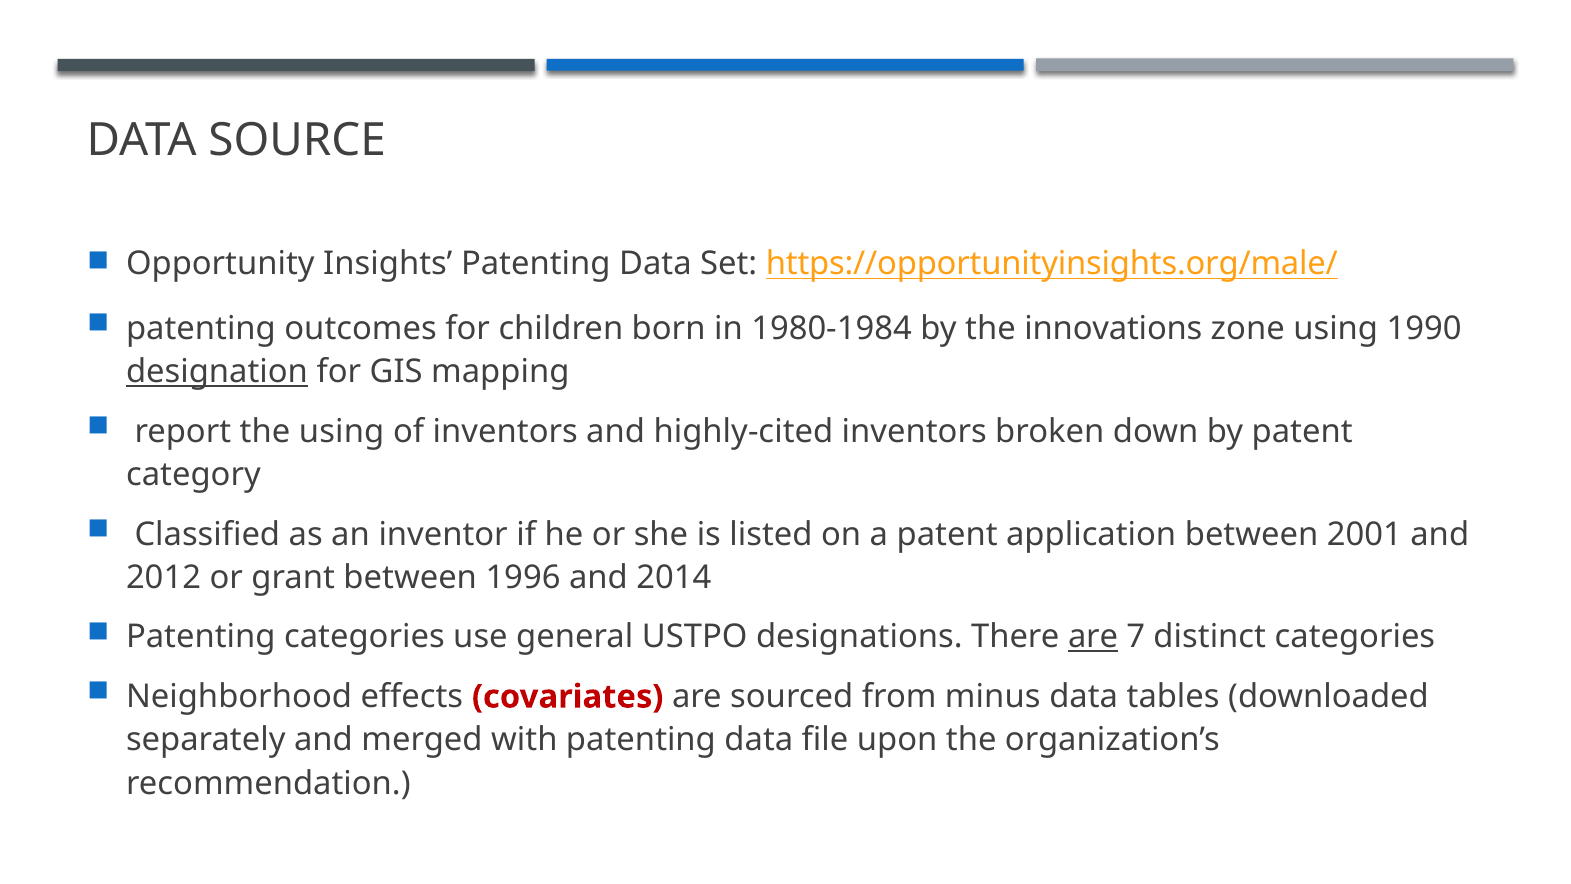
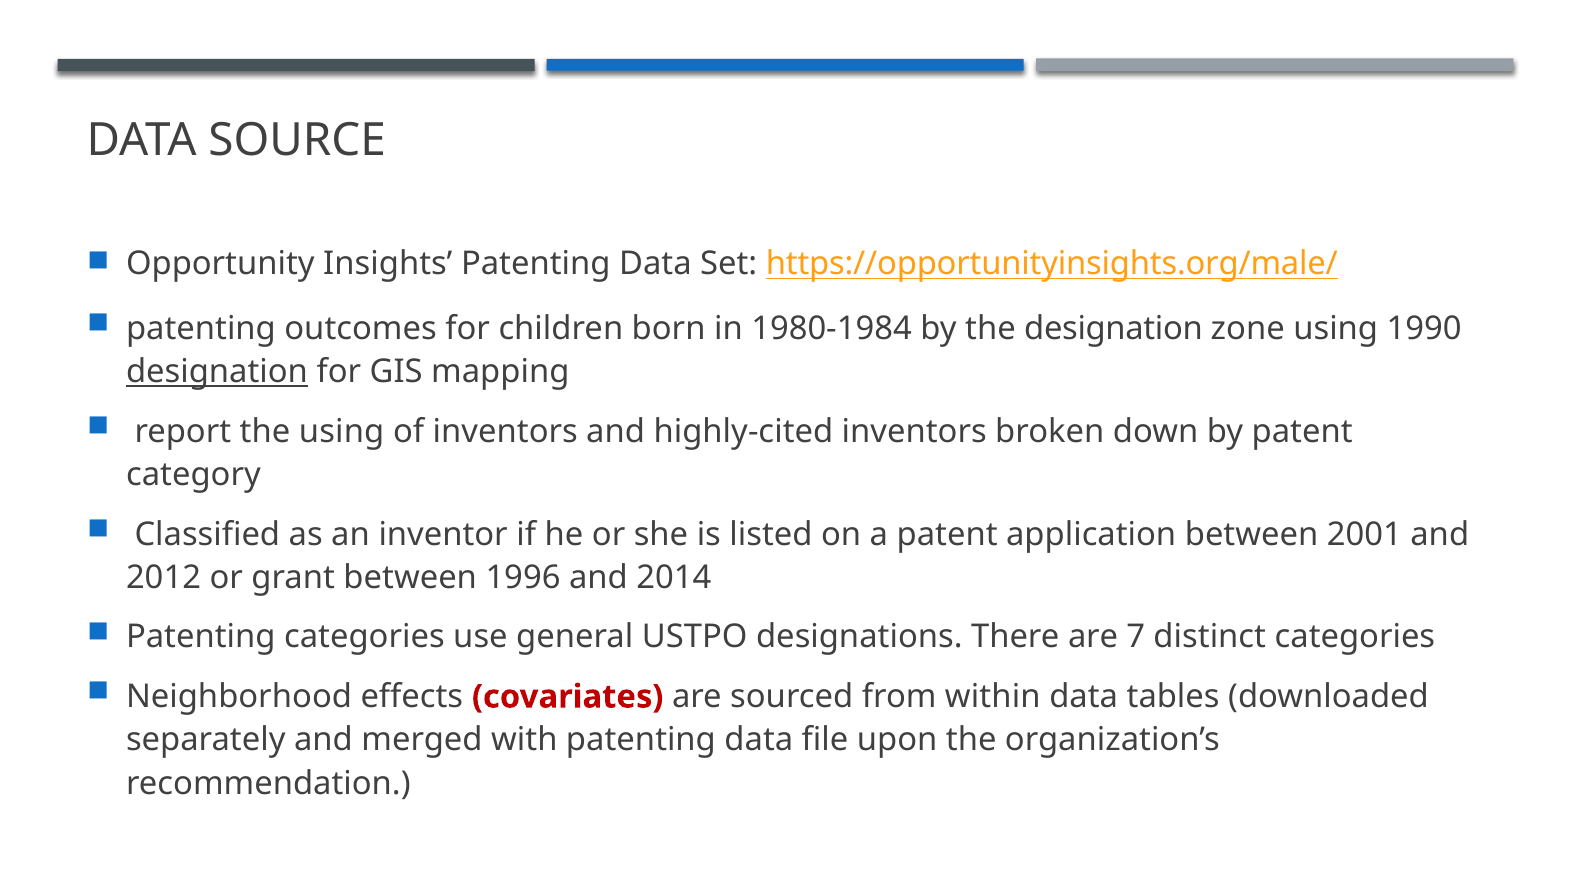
the innovations: innovations -> designation (1113, 328)
are underline: present -> none (1093, 637)
minus: minus -> within (993, 697)
